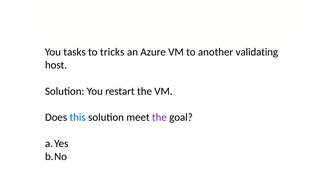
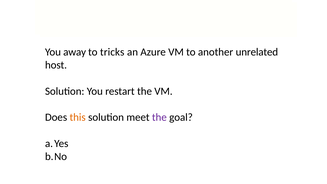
tasks: tasks -> away (75, 52)
validating: validating -> unrelated (257, 52)
this colour: blue -> orange (78, 117)
